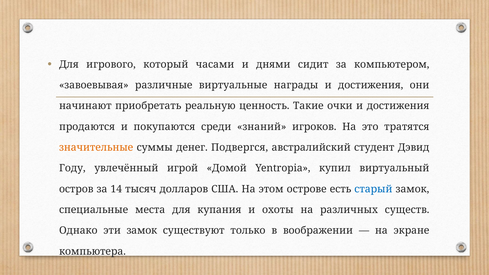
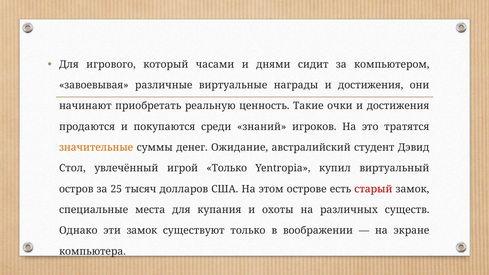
Подвергся: Подвергся -> Ожидание (240, 147)
Году: Году -> Стол (72, 168)
игрой Домой: Домой -> Только (227, 168)
14: 14 -> 25 (116, 189)
старый colour: blue -> red (373, 189)
